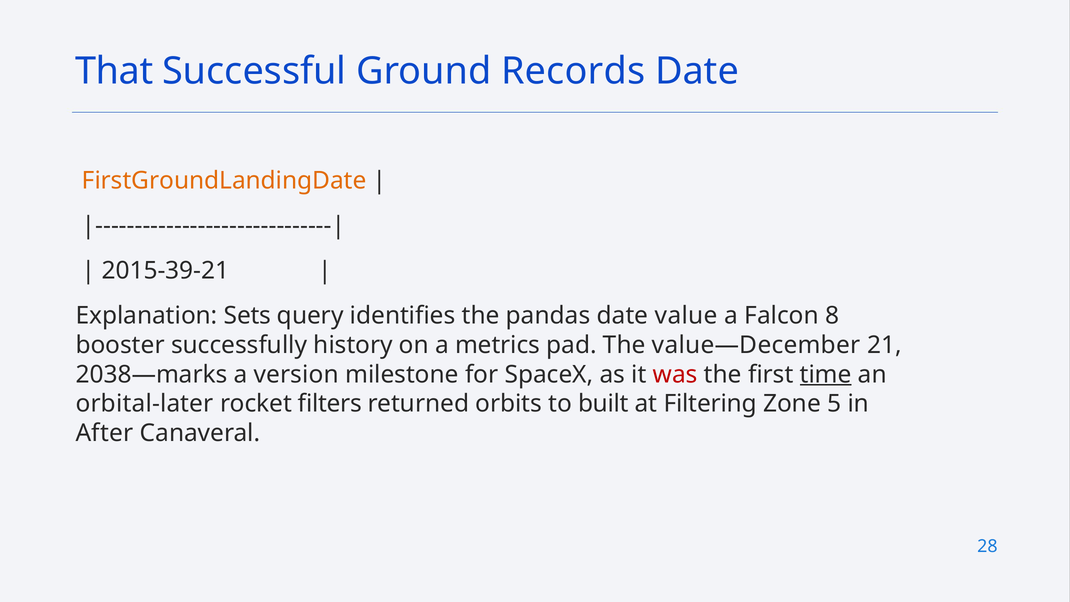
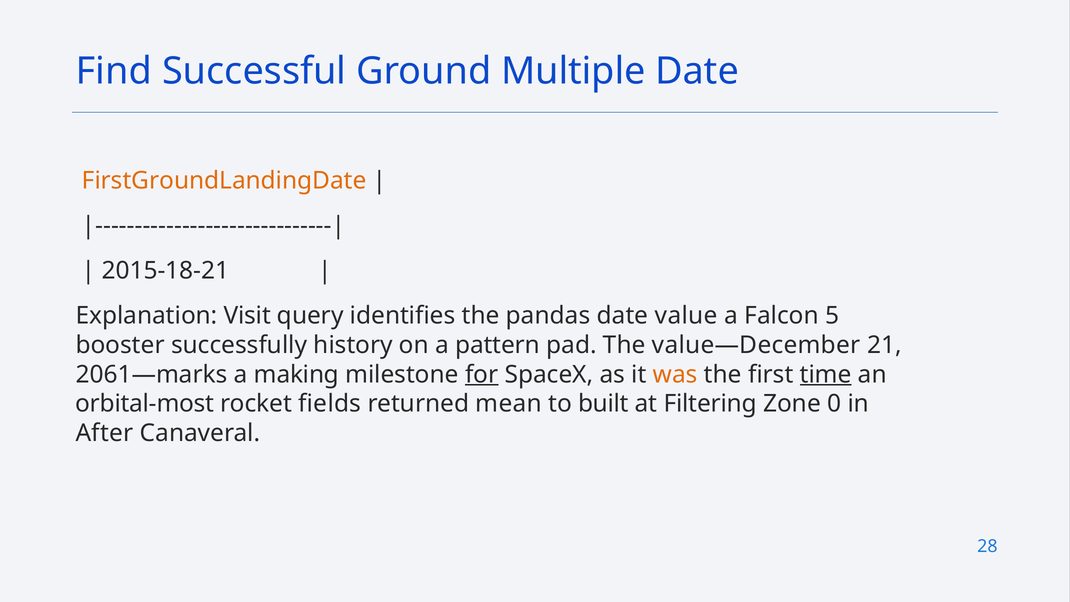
That: That -> Find (114, 71)
Records: Records -> Multiple (573, 71)
2015-39-21: 2015-39-21 -> 2015-18-21 (166, 271)
Sets: Sets -> Visit (247, 316)
8: 8 -> 5 (832, 316)
metrics: metrics -> pattern (498, 345)
2038—marks: 2038—marks -> 2061—marks (152, 374)
version: version -> making (296, 374)
for underline: none -> present (482, 374)
was colour: red -> orange (675, 374)
orbital-later: orbital-later -> orbital-most (145, 404)
filters: filters -> fields (330, 404)
orbits: orbits -> mean (509, 404)
5: 5 -> 0 (834, 404)
